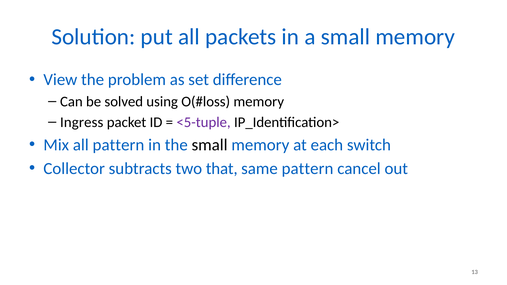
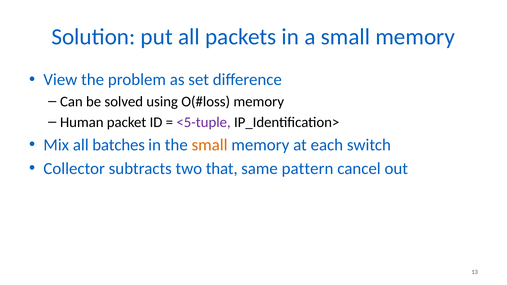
Ingress: Ingress -> Human (82, 122)
all pattern: pattern -> batches (119, 145)
small colour: black -> orange (210, 145)
